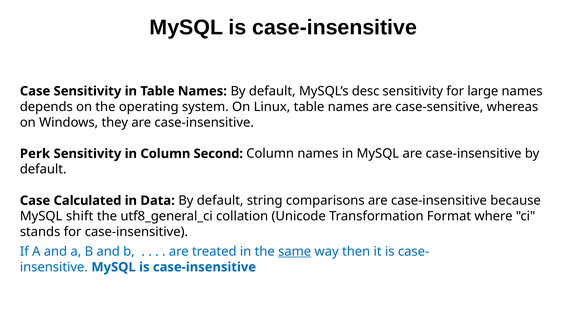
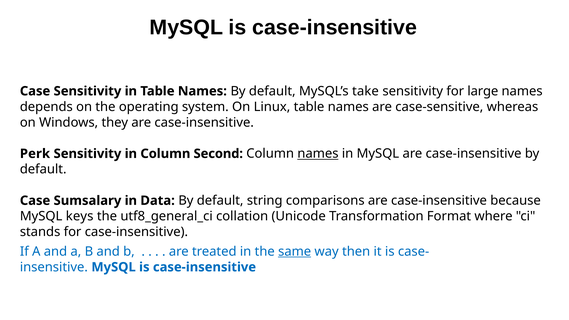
desc: desc -> take (365, 91)
names underline: none -> present (318, 154)
Calculated: Calculated -> Sumsalary (87, 201)
shift: shift -> keys (80, 216)
